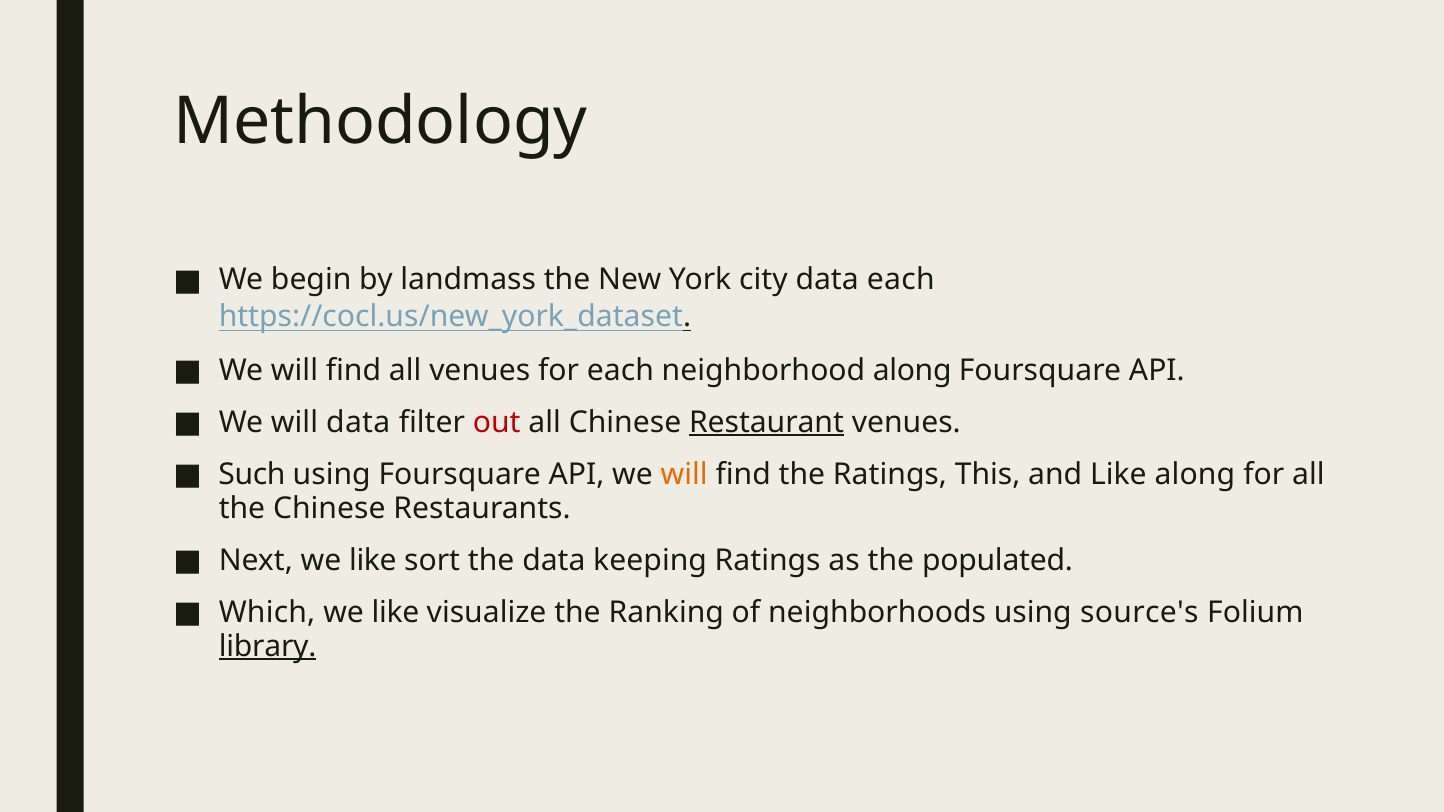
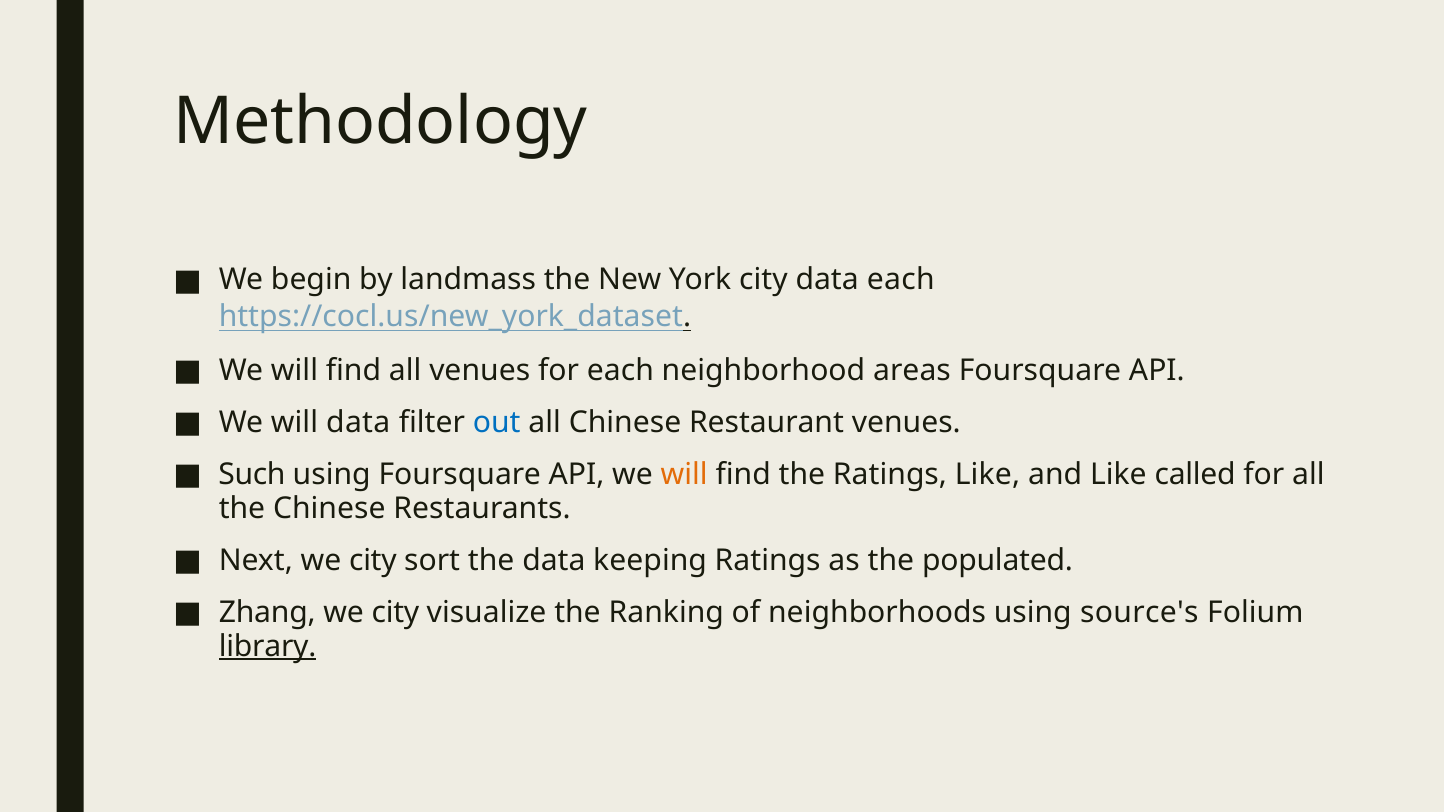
neighborhood along: along -> areas (912, 371)
out colour: red -> blue (497, 423)
Restaurant underline: present -> none (766, 423)
Ratings This: This -> Like (987, 475)
Like along: along -> called (1195, 475)
Next we like: like -> city (373, 561)
Which: Which -> Zhang (267, 613)
like: like -> city (395, 613)
